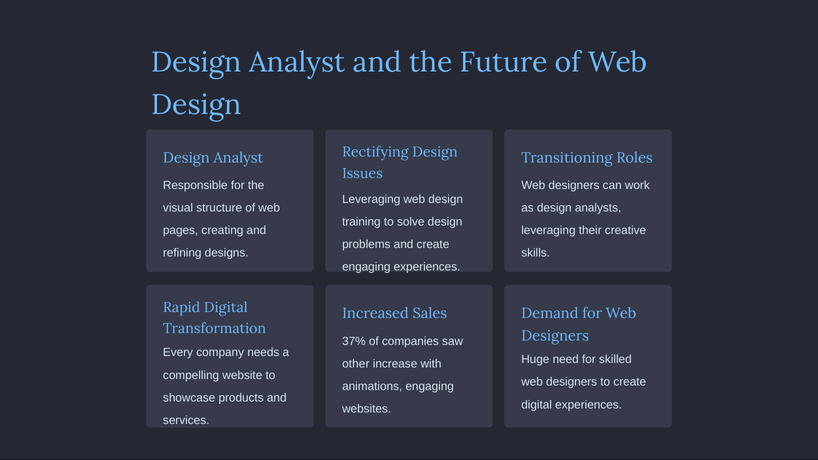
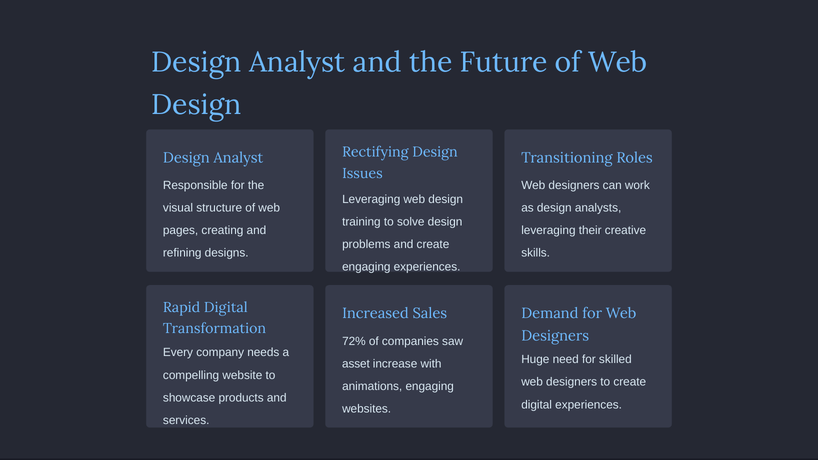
37%: 37% -> 72% (354, 341)
other: other -> asset (356, 364)
